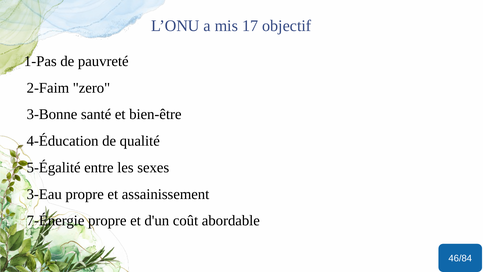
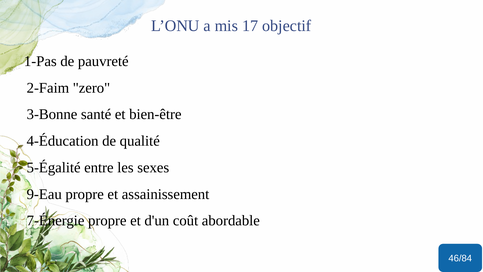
3-Eau: 3-Eau -> 9-Eau (44, 194)
